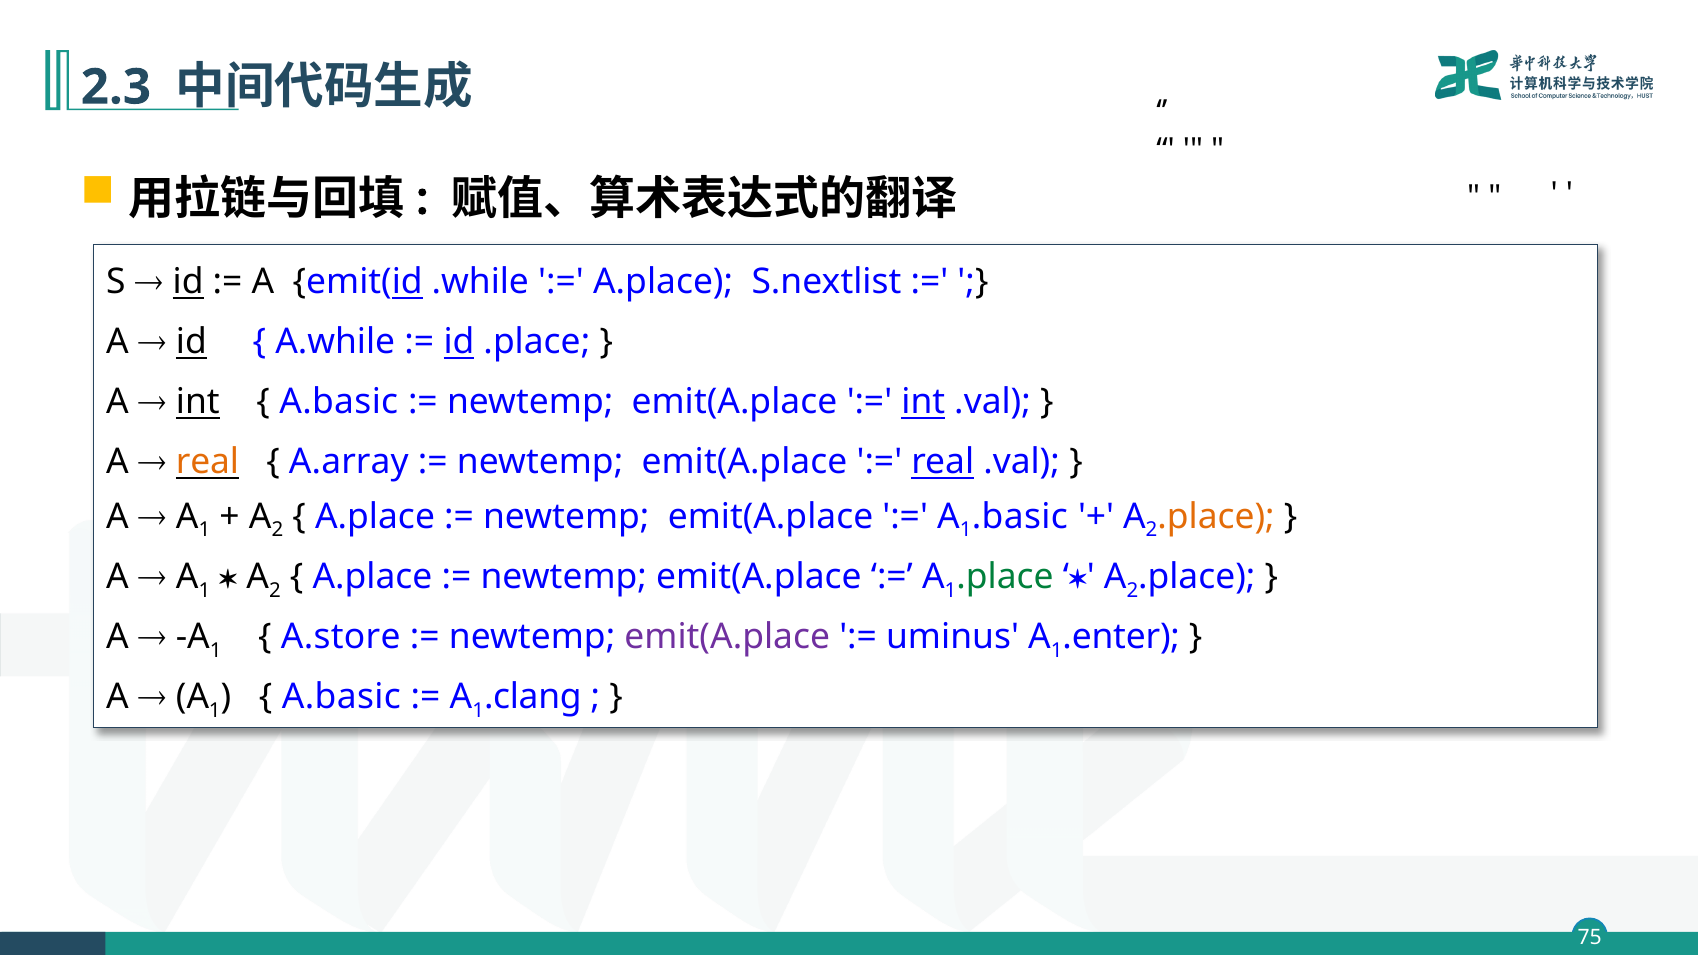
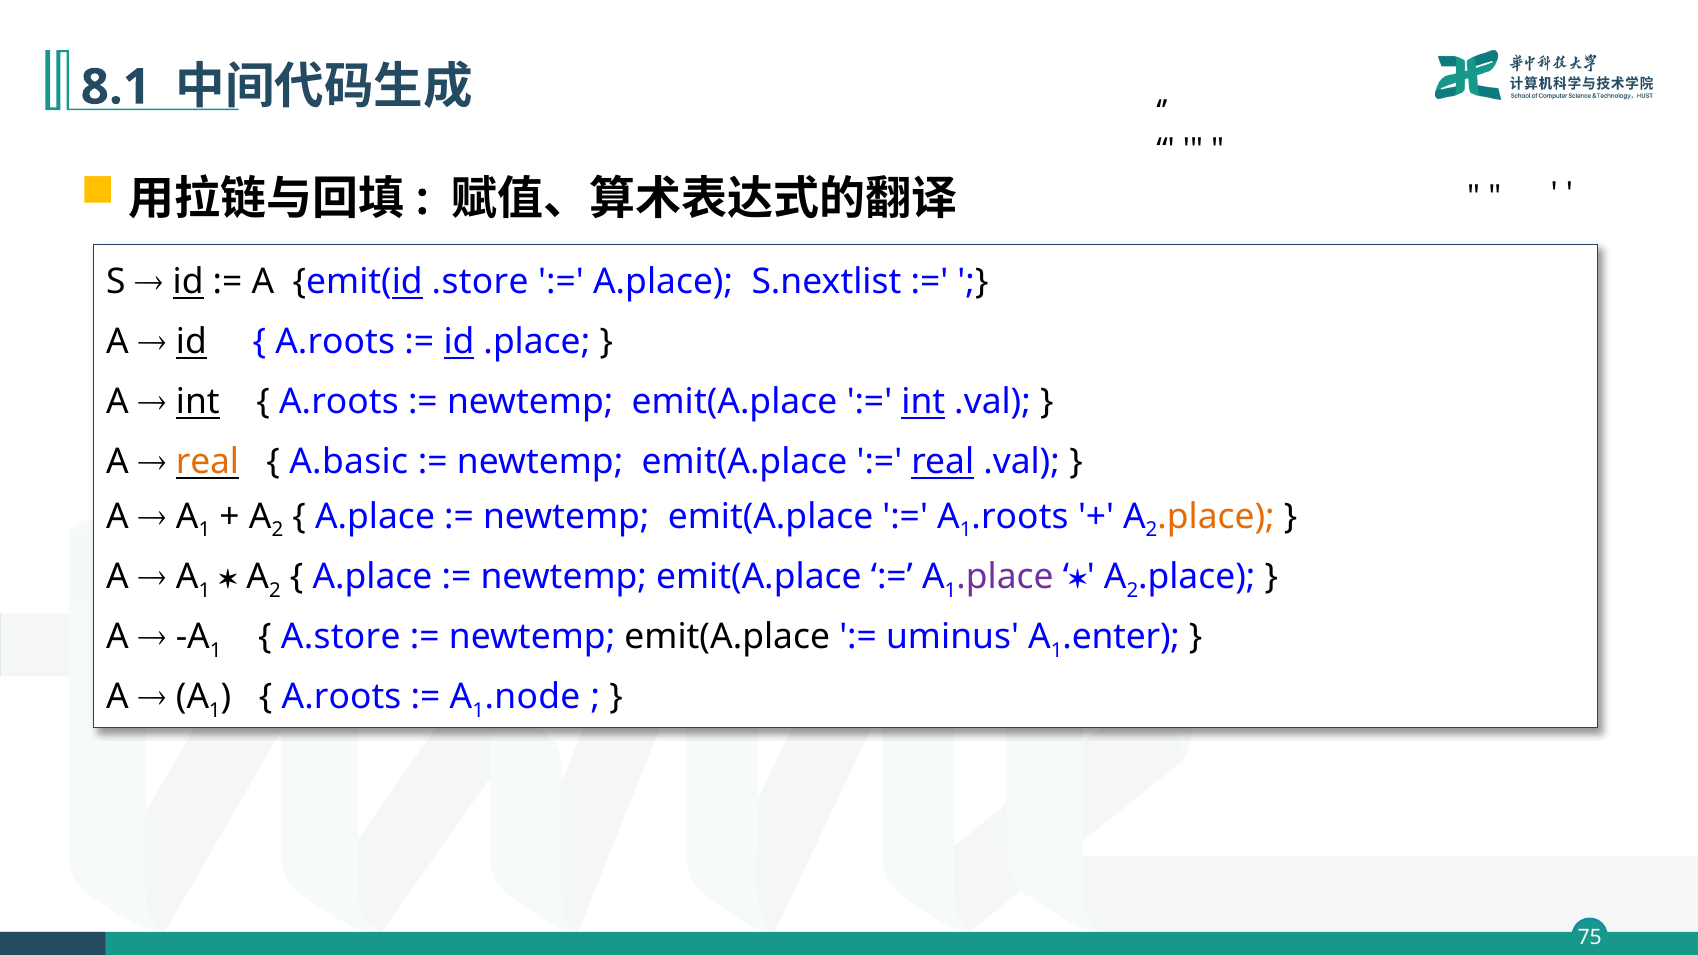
2.3: 2.3 -> 8.1 (116, 87)
.while: .while -> .store (480, 282)
A.while: A.while -> A.roots (335, 342)
A.basic: A.basic -> A.roots (339, 402)
A.array: A.array -> A.basic (349, 462)
.basic: .basic -> .roots (1020, 516)
.place colour: green -> purple (1005, 577)
emit(A.place colour: purple -> black (727, 637)
A.basic: A.basic -> A.roots (341, 697)
.clang: .clang -> .node (532, 697)
